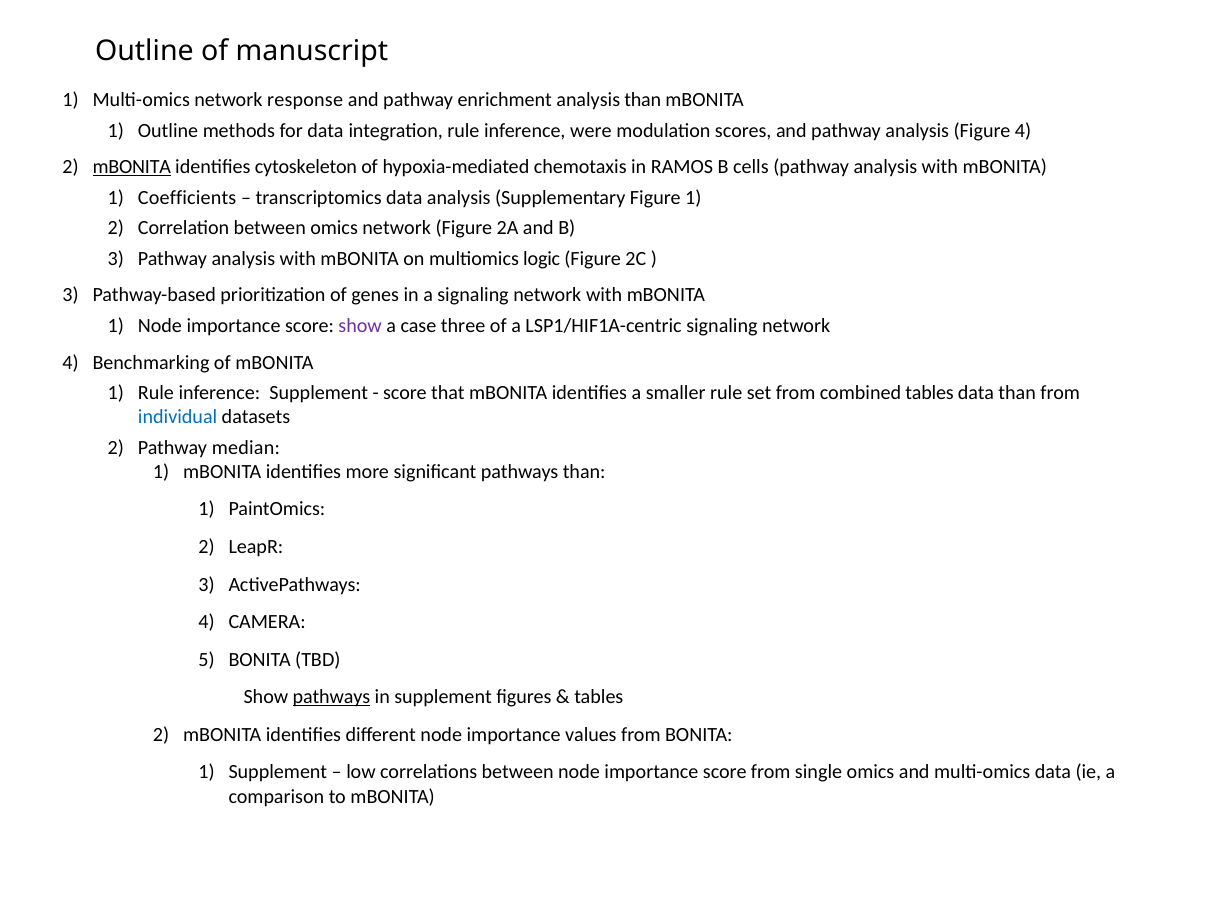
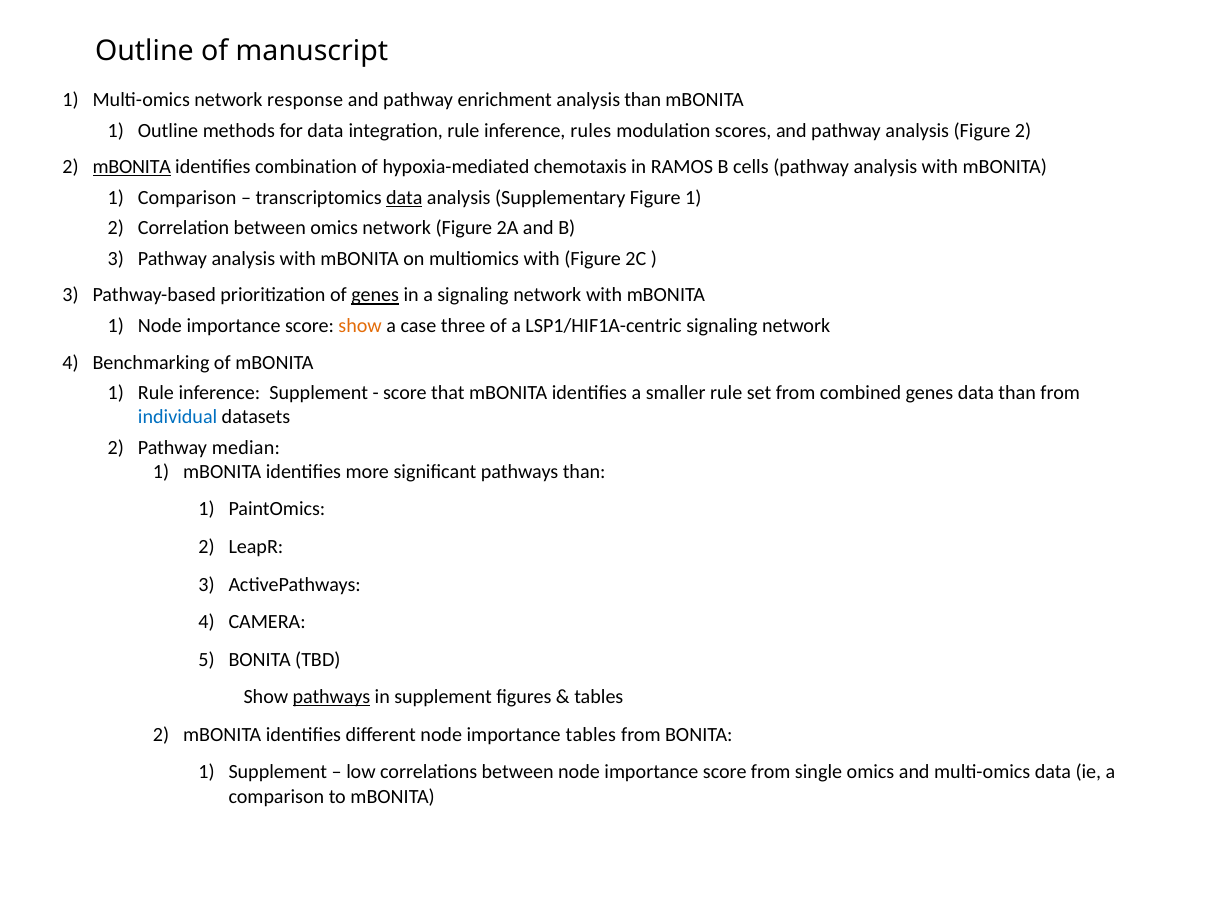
were: were -> rules (591, 130)
Figure 4: 4 -> 2 (1023, 130)
cytoskeleton: cytoskeleton -> combination (306, 167)
1 Coefficients: Coefficients -> Comparison (187, 198)
data underline: none -> present (404, 198)
multiomics logic: logic -> with (542, 259)
genes underline: none -> present (375, 295)
show colour: purple -> orange (360, 326)
combined tables: tables -> genes (929, 393)
importance values: values -> tables (591, 735)
